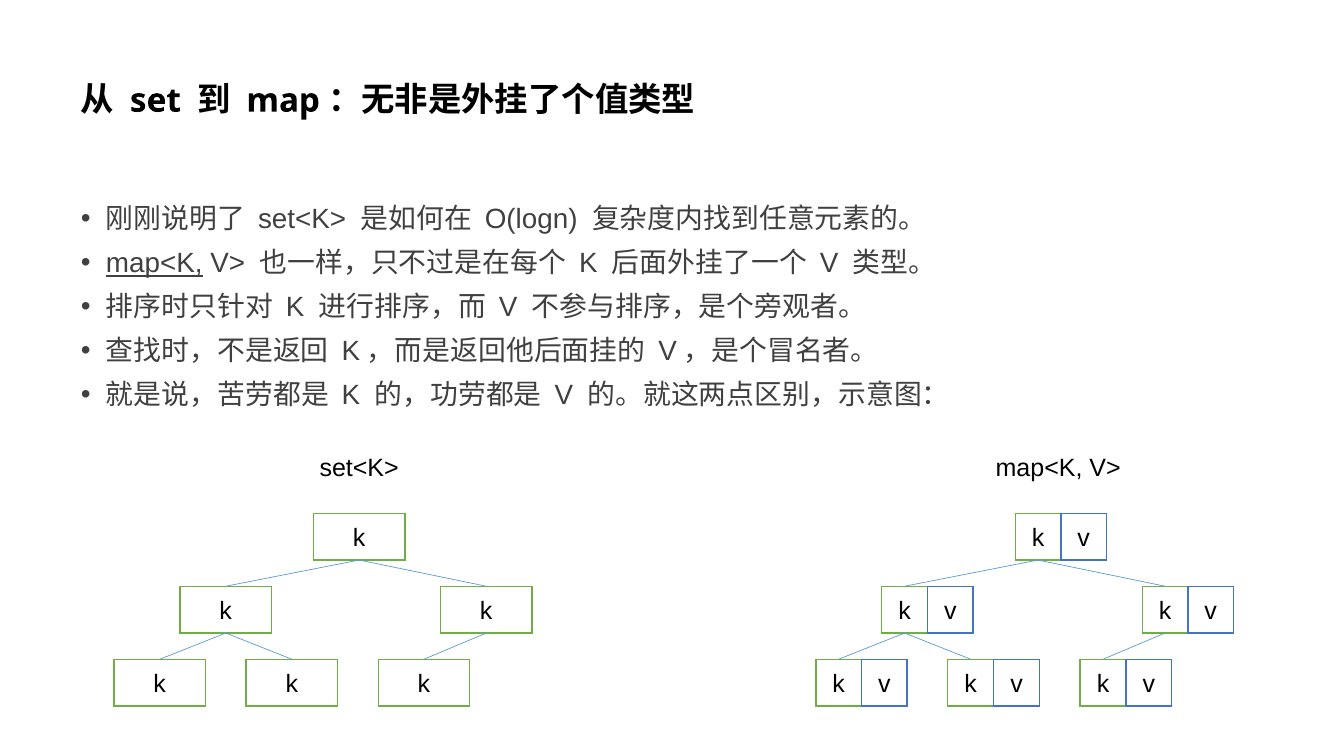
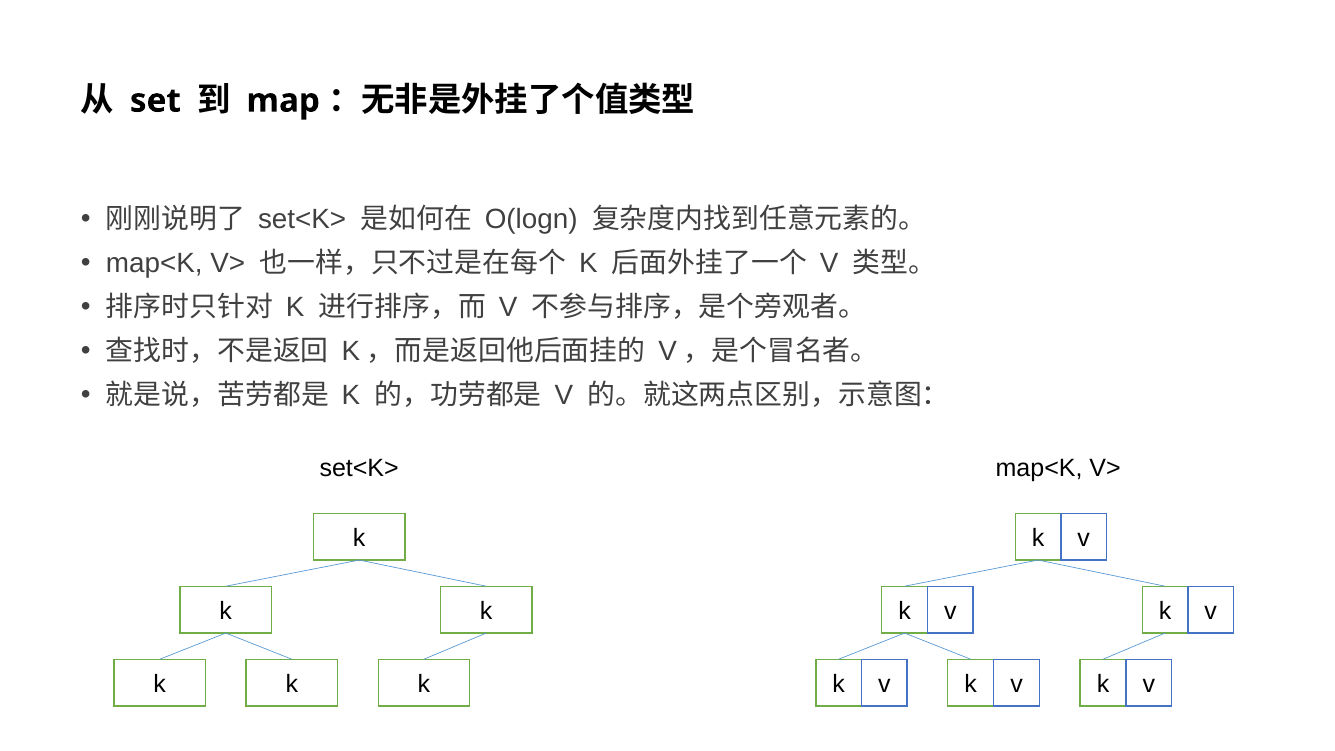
map<K underline: present -> none (154, 264)
